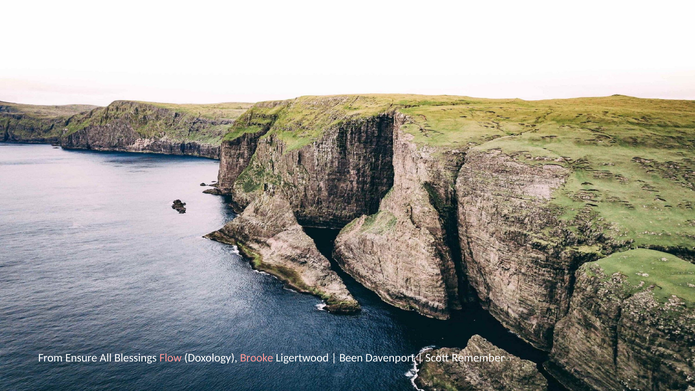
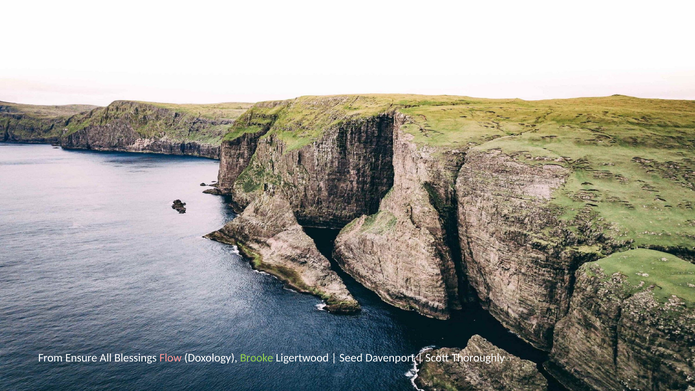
Brooke colour: pink -> light green (257, 358)
Been: Been -> Seed (351, 358)
Remember: Remember -> Thoroughly (478, 358)
